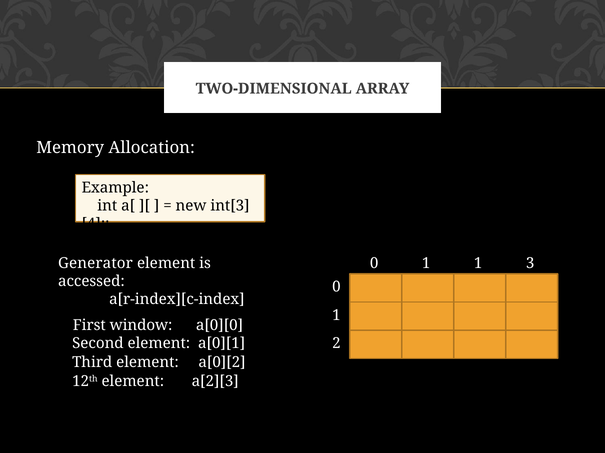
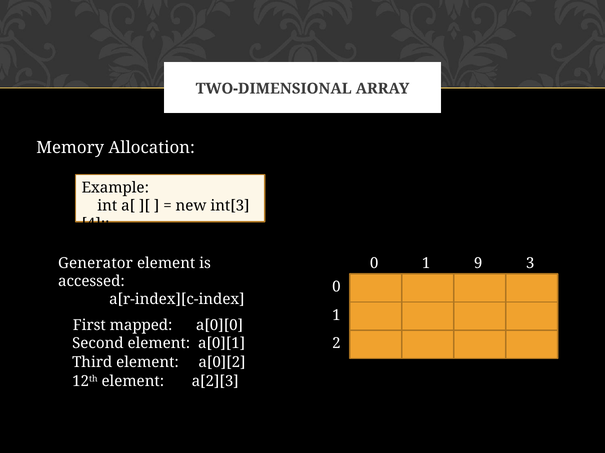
1 1: 1 -> 9 (478, 264)
window: window -> mapped (141, 326)
